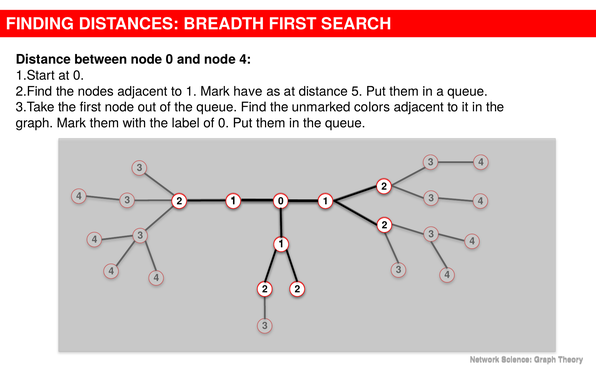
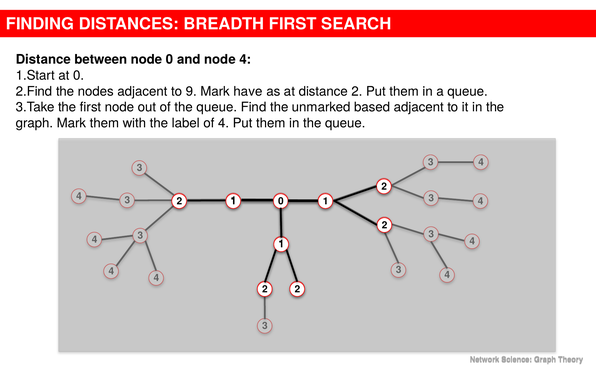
to 1: 1 -> 9 (191, 91)
distance 5: 5 -> 2 (357, 91)
colors: colors -> based (372, 107)
of 0: 0 -> 4 (224, 123)
